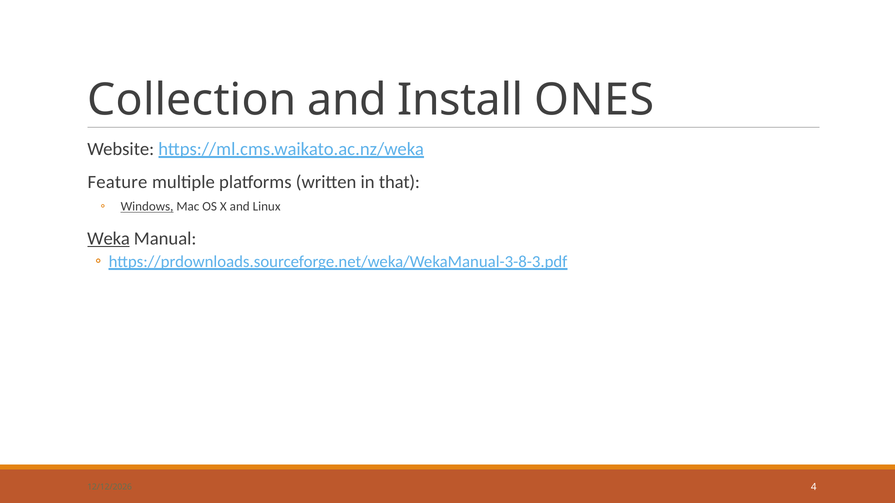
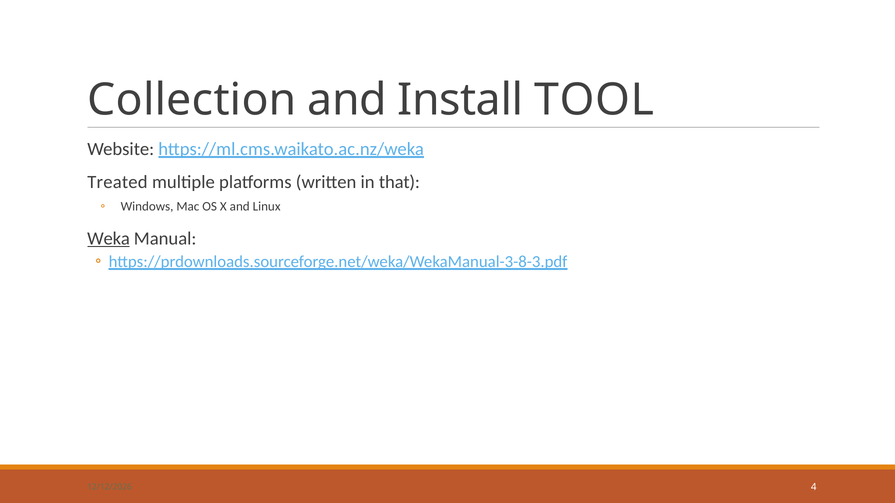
ONES: ONES -> TOOL (594, 100)
Feature: Feature -> Treated (117, 182)
Windows underline: present -> none (147, 207)
